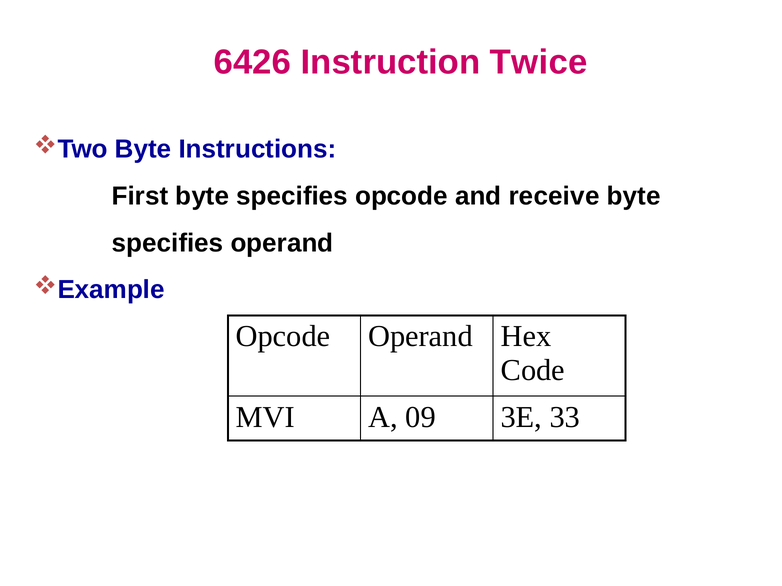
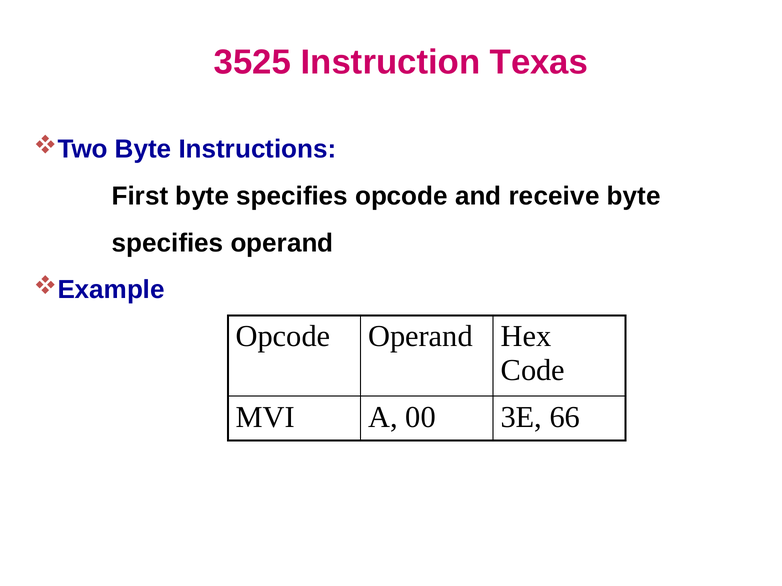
6426: 6426 -> 3525 (252, 62)
Twice: Twice -> Texas (539, 62)
09: 09 -> 00 (421, 418)
33: 33 -> 66 (565, 418)
